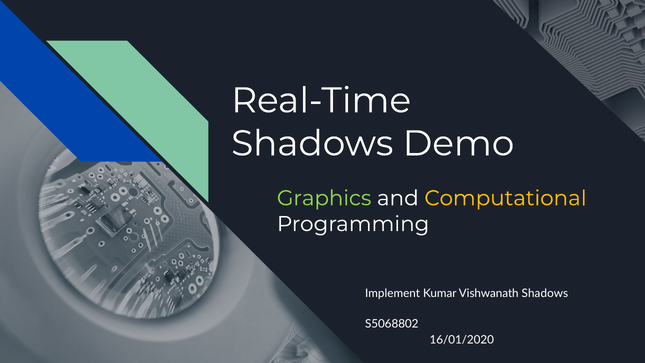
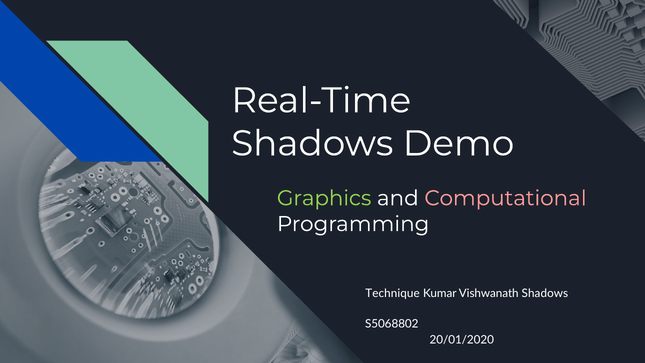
Computational colour: yellow -> pink (505, 198)
Implement: Implement -> Technique (393, 293)
16/01/2020: 16/01/2020 -> 20/01/2020 (462, 340)
